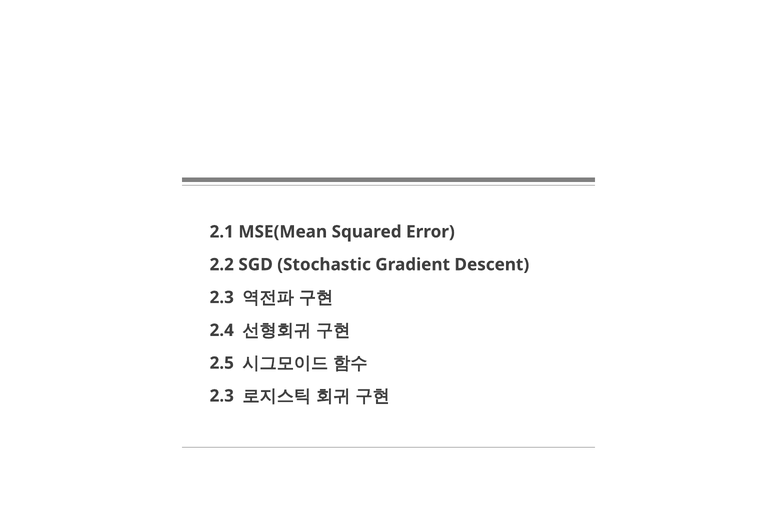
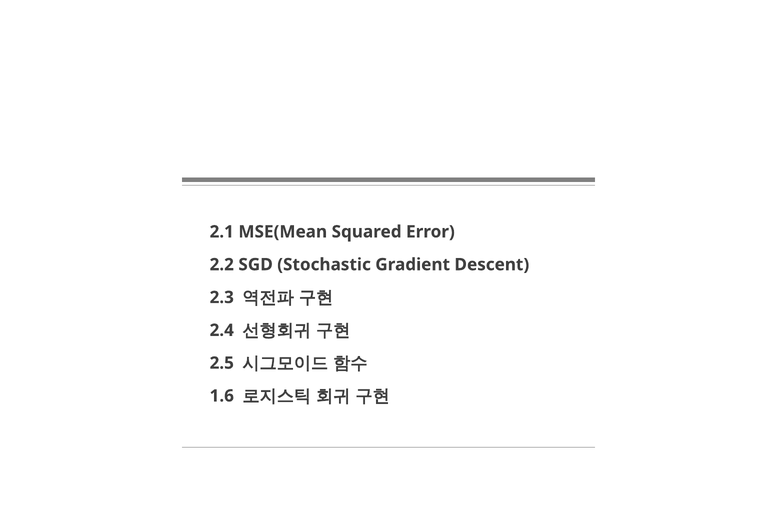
2.3: 2.3 -> 1.6 (222, 395)
